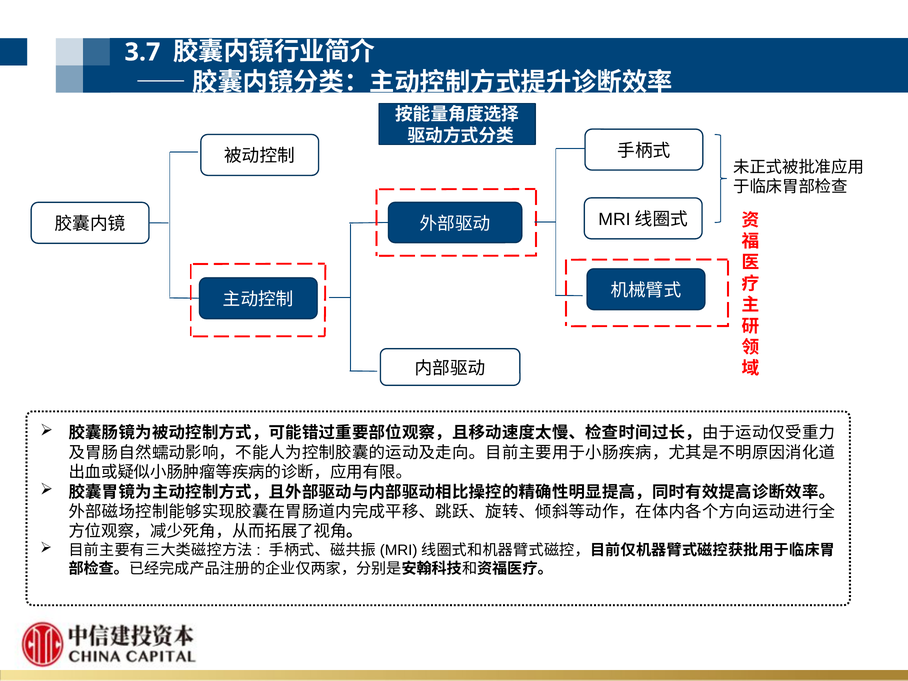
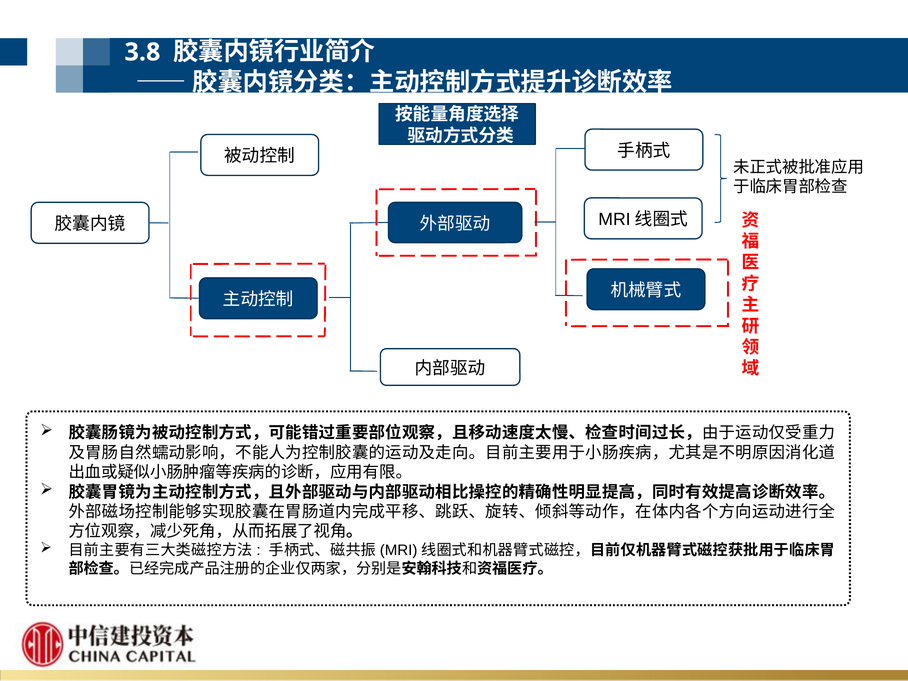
3.7: 3.7 -> 3.8 (142, 52)
